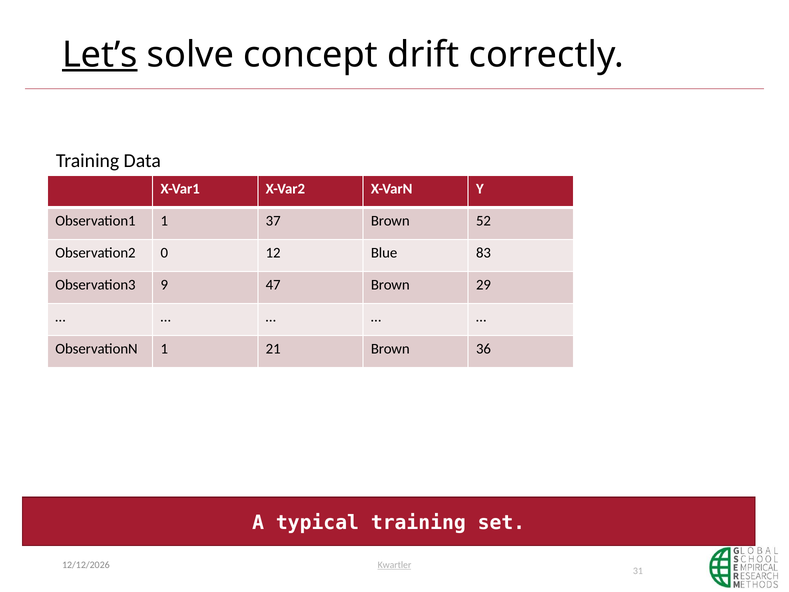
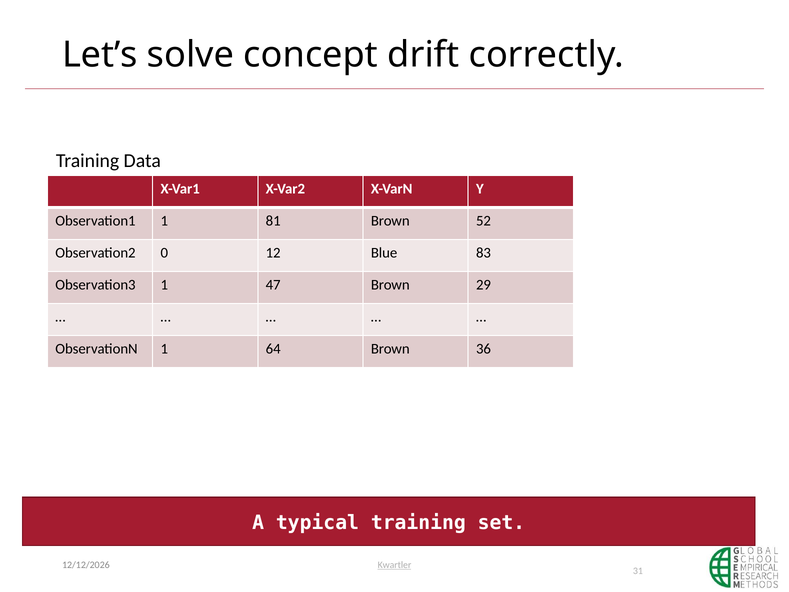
Let’s underline: present -> none (100, 55)
37: 37 -> 81 (273, 221)
Observation3 9: 9 -> 1 (164, 285)
21: 21 -> 64 (273, 349)
